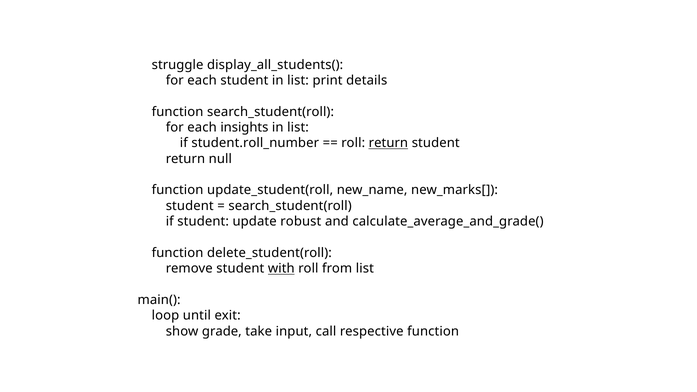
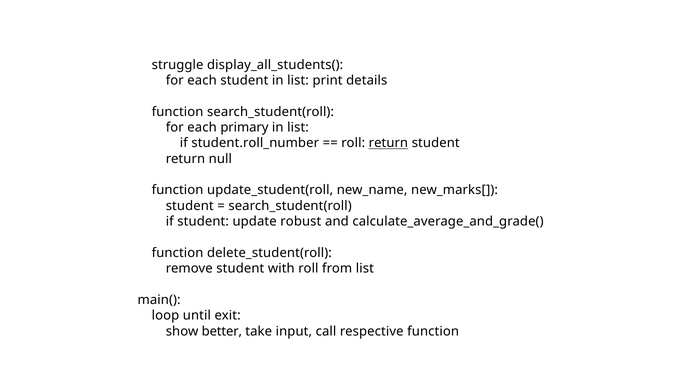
insights: insights -> primary (244, 127)
with underline: present -> none (281, 269)
grade: grade -> better (222, 331)
